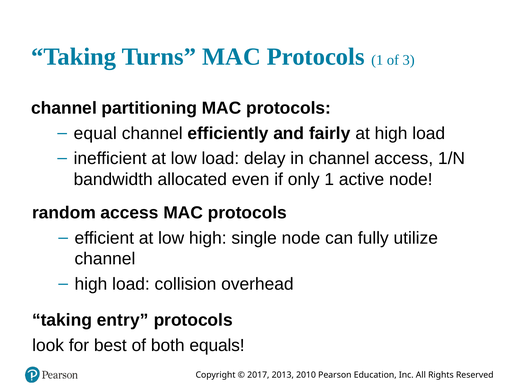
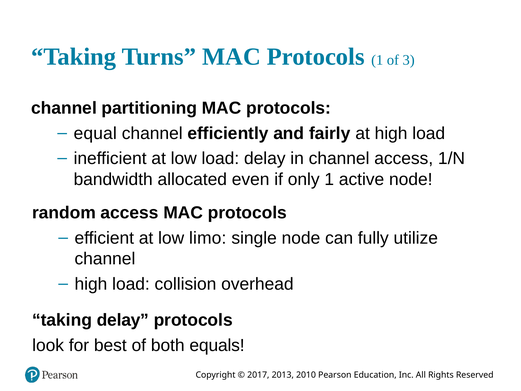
low high: high -> limo (208, 238)
taking entry: entry -> delay (123, 320)
